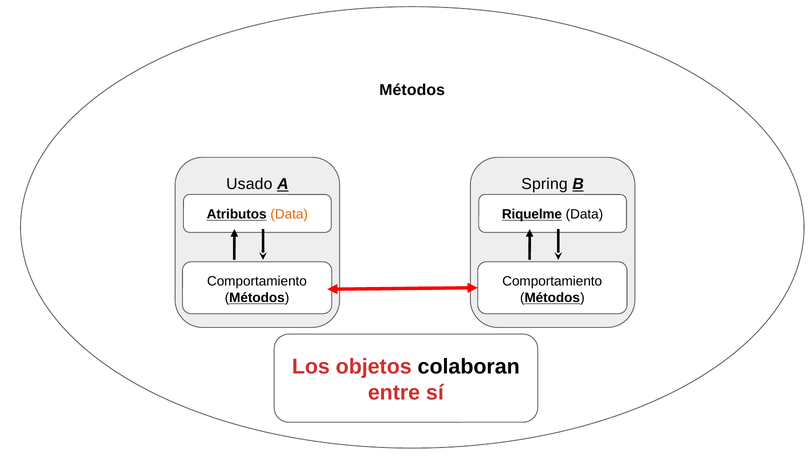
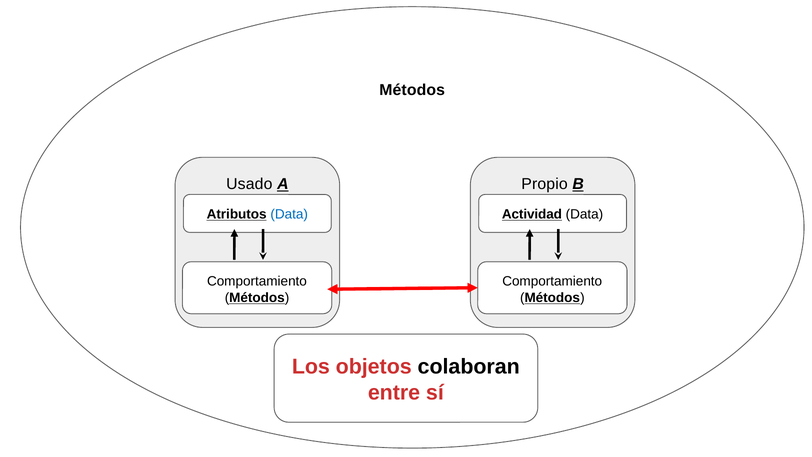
Spring: Spring -> Propio (545, 184)
Data colour: orange -> blue (289, 214)
Riquelme: Riquelme -> Actividad (532, 214)
